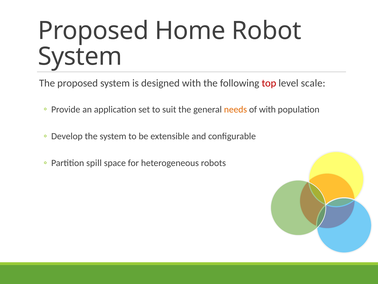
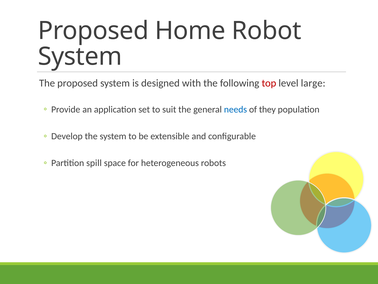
scale: scale -> large (313, 83)
needs colour: orange -> blue (235, 109)
of with: with -> they (267, 109)
